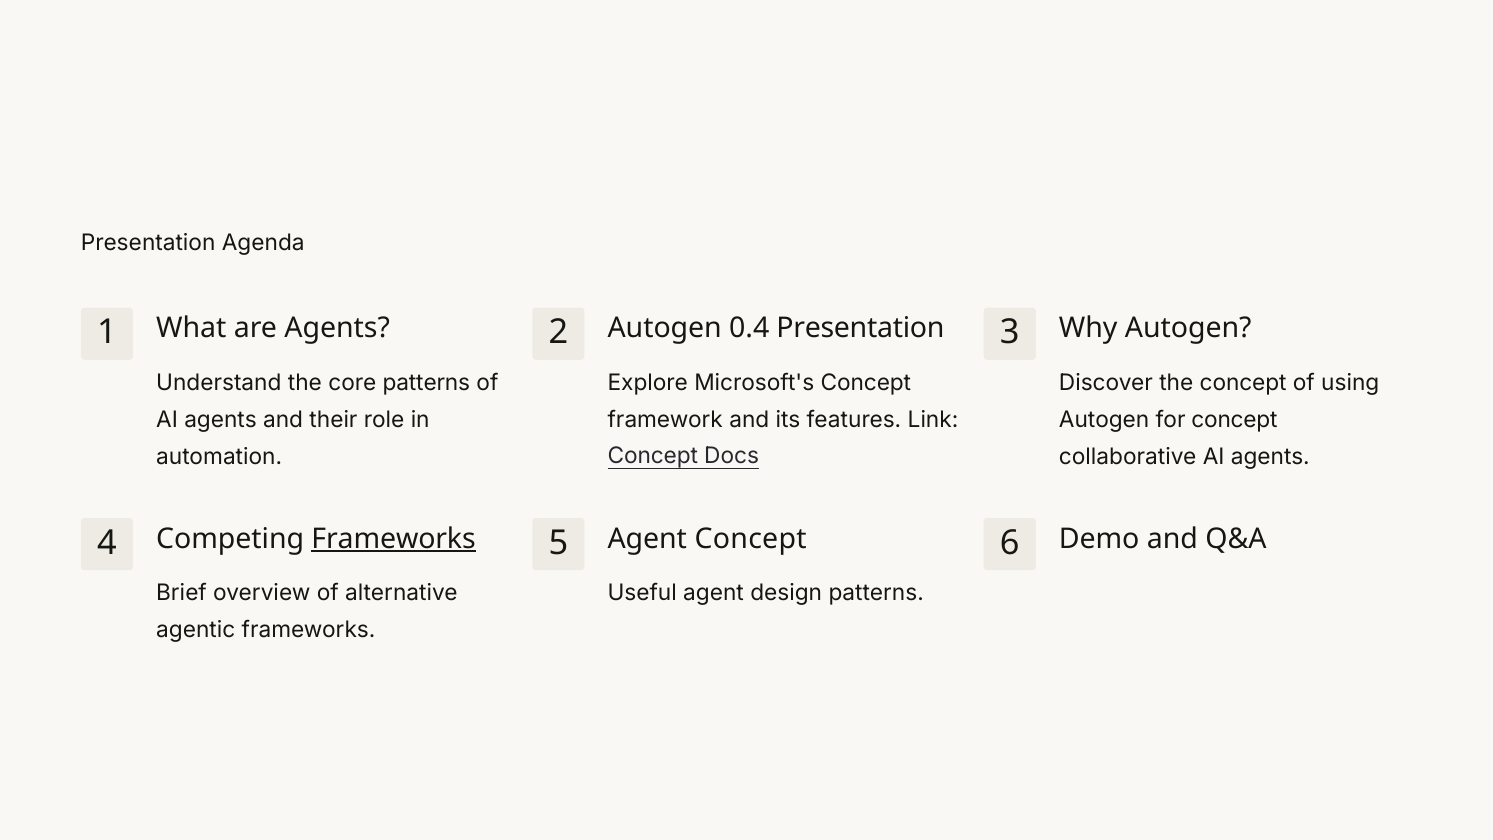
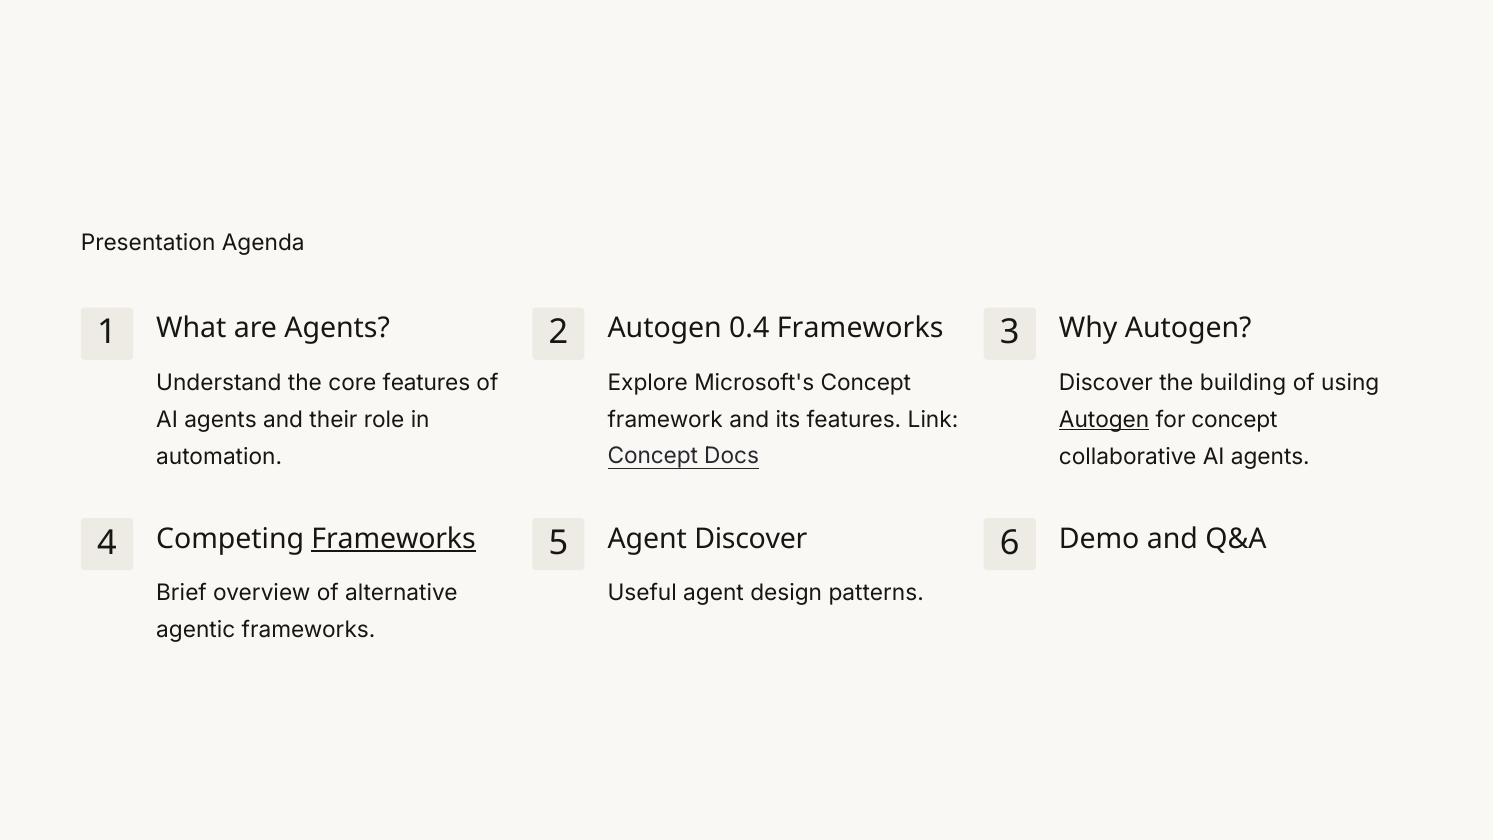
0.4 Presentation: Presentation -> Frameworks (860, 328)
core patterns: patterns -> features (426, 383)
the concept: concept -> building (1243, 383)
Autogen underline: none -> present (1104, 420)
Agent Concept: Concept -> Discover (751, 538)
